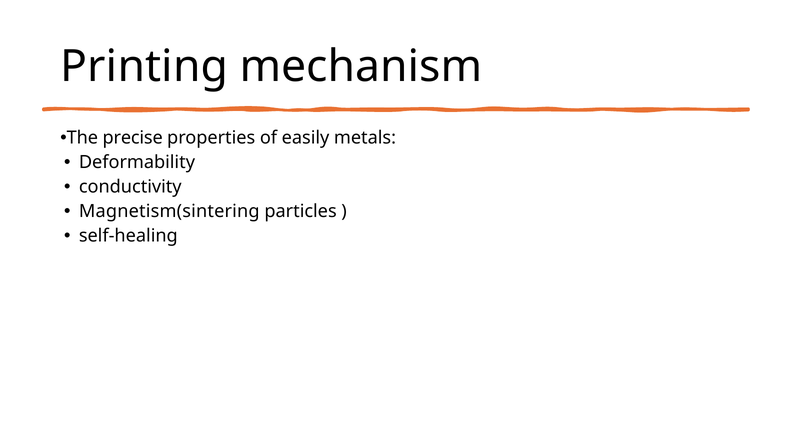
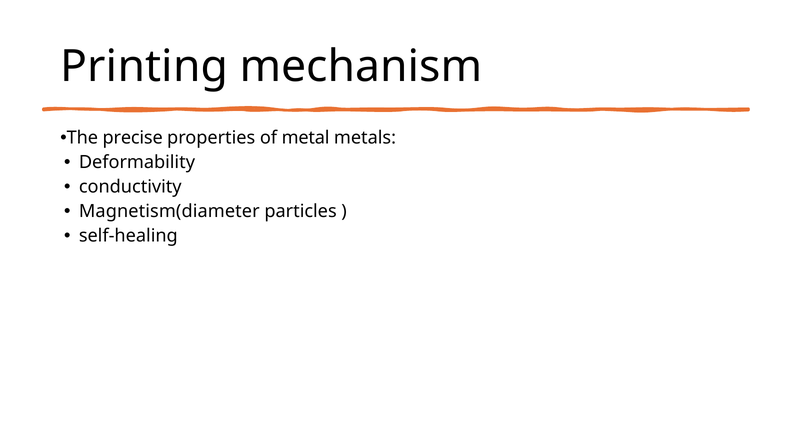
easily: easily -> metal (306, 138)
Magnetism(sintering: Magnetism(sintering -> Magnetism(diameter (169, 212)
